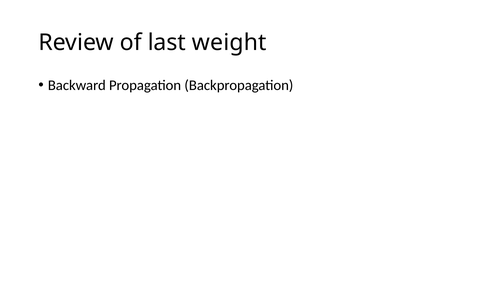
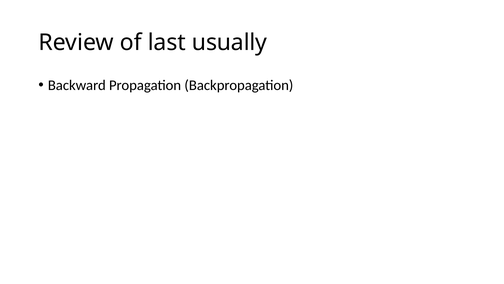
weight: weight -> usually (229, 42)
